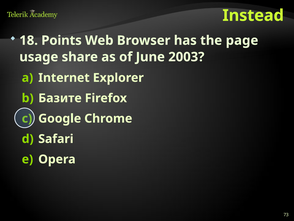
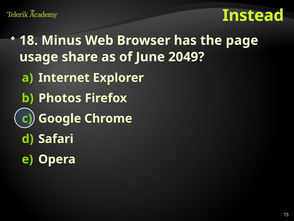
Points: Points -> Minus (61, 40)
2003: 2003 -> 2049 (186, 57)
Базите: Базите -> Photos (60, 98)
